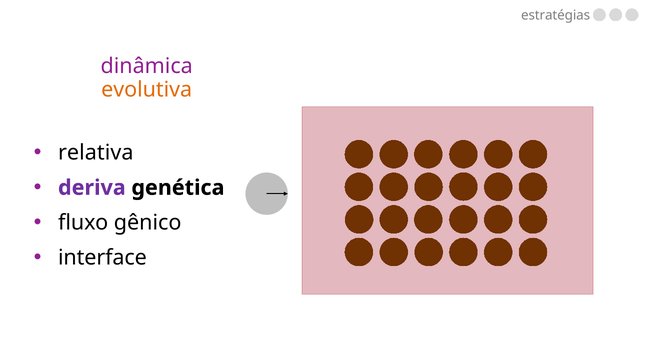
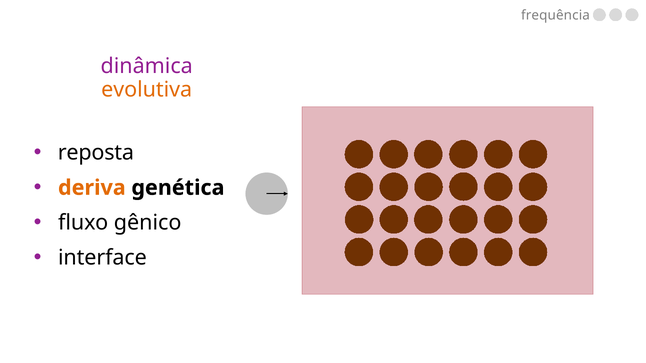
estratégias: estratégias -> frequência (555, 15)
relativa: relativa -> reposta (96, 153)
deriva colour: purple -> orange (92, 188)
